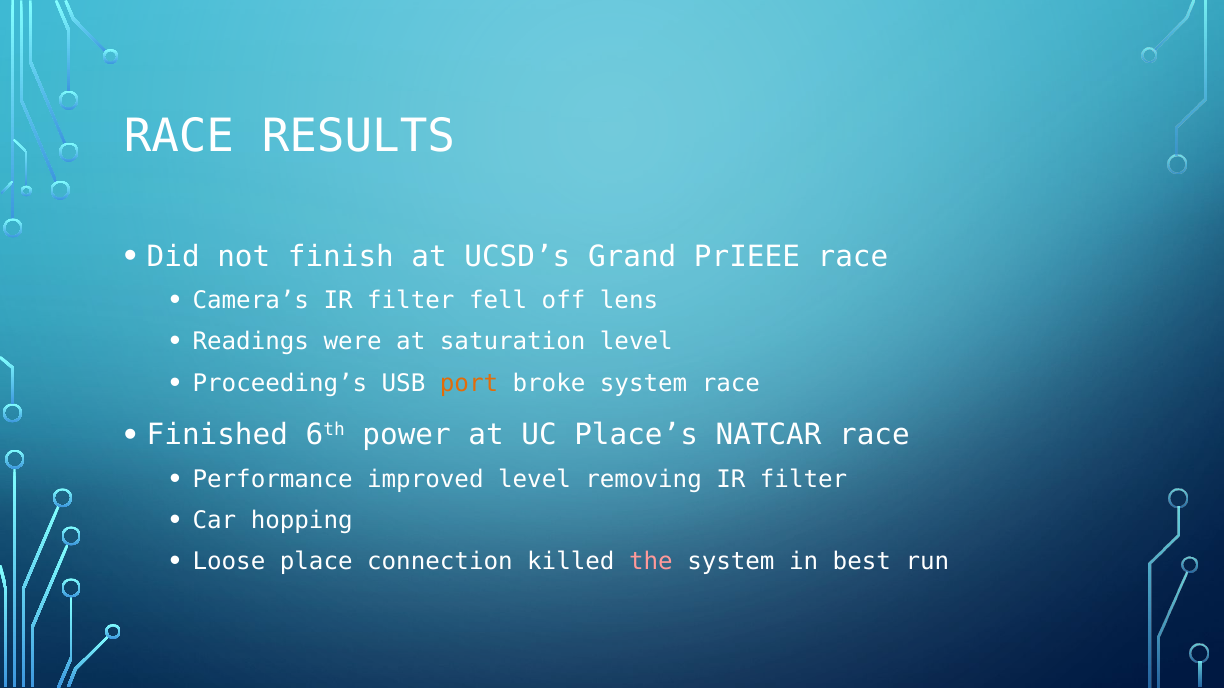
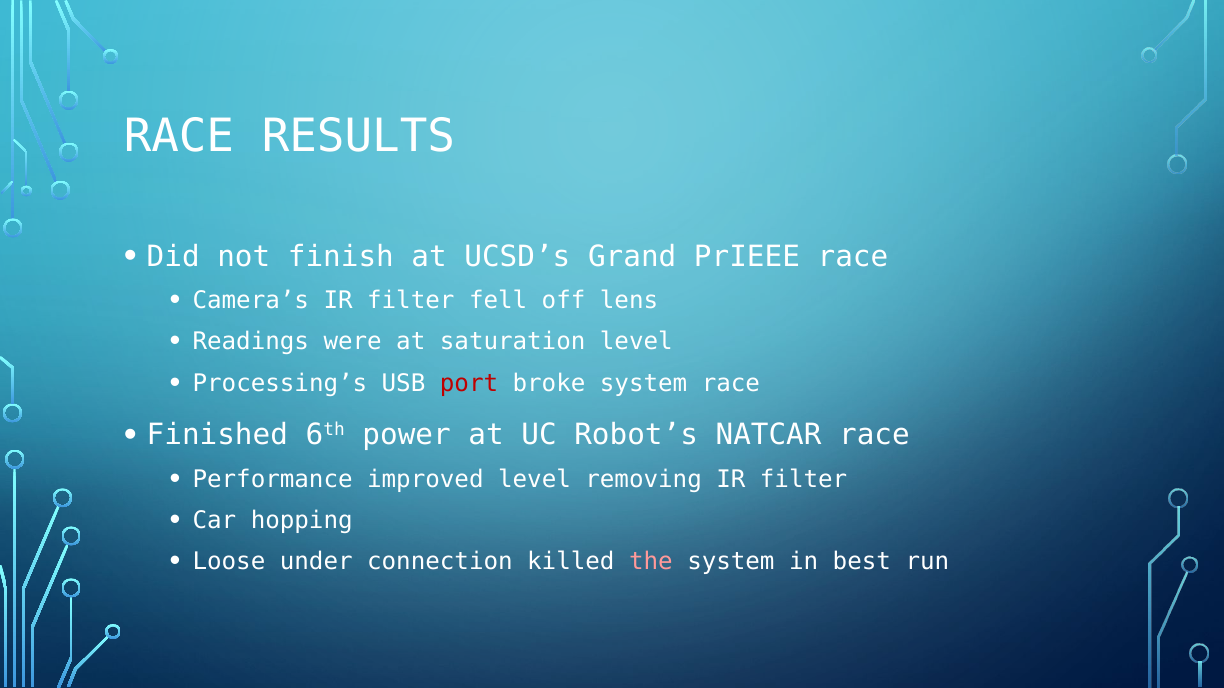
Proceeding’s: Proceeding’s -> Processing’s (280, 383)
port colour: orange -> red (469, 383)
Place’s: Place’s -> Robot’s (636, 436)
place: place -> under (316, 562)
